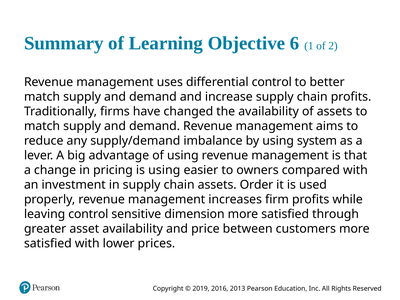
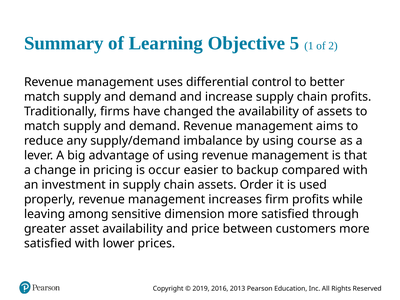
6: 6 -> 5 (294, 43)
system: system -> course (317, 141)
is using: using -> occur (164, 170)
owners: owners -> backup (257, 170)
leaving control: control -> among (88, 214)
